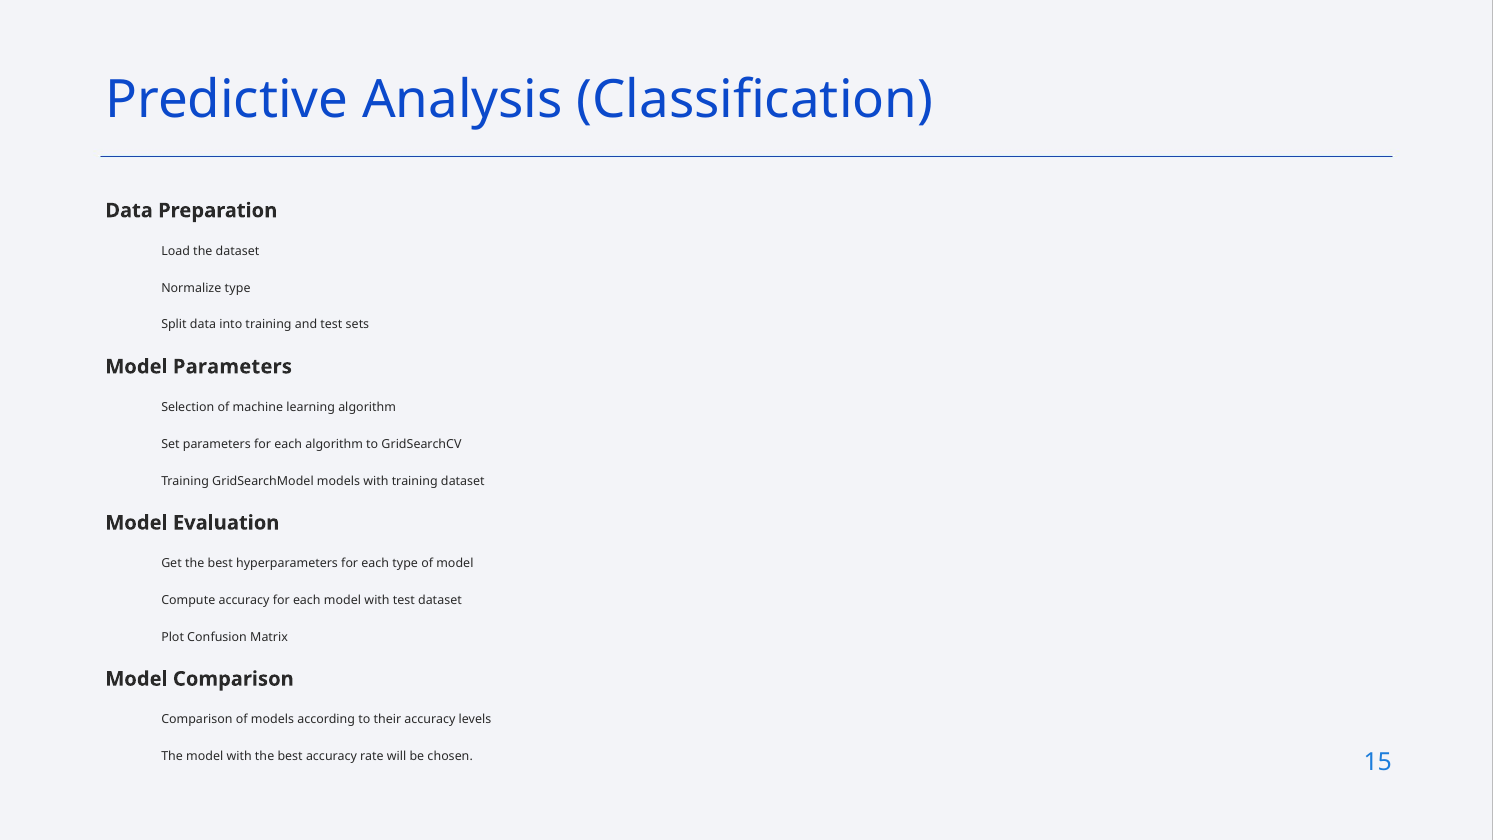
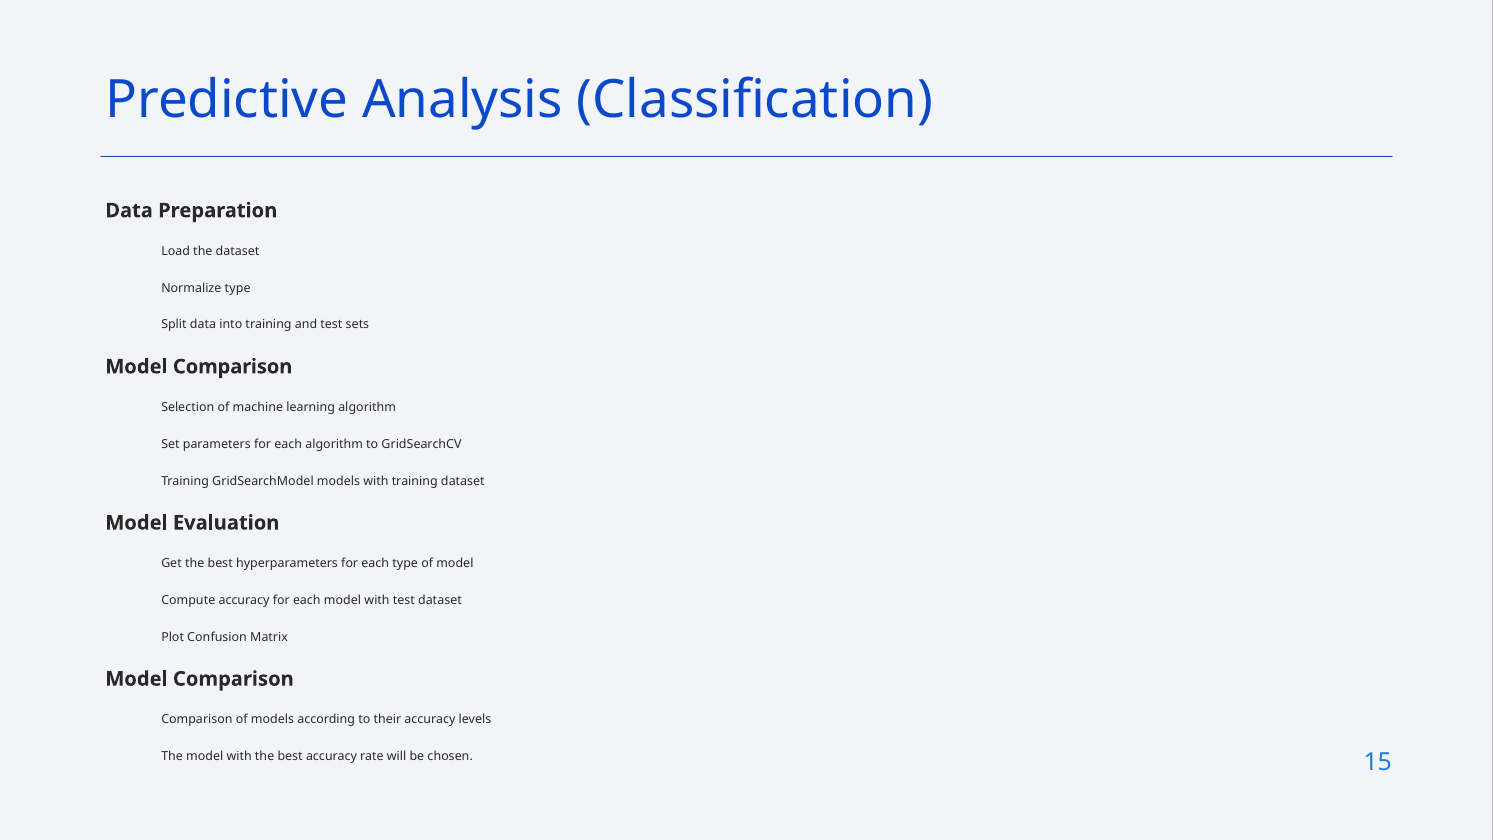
Parameters: Parameters -> Comparison (233, 367)
